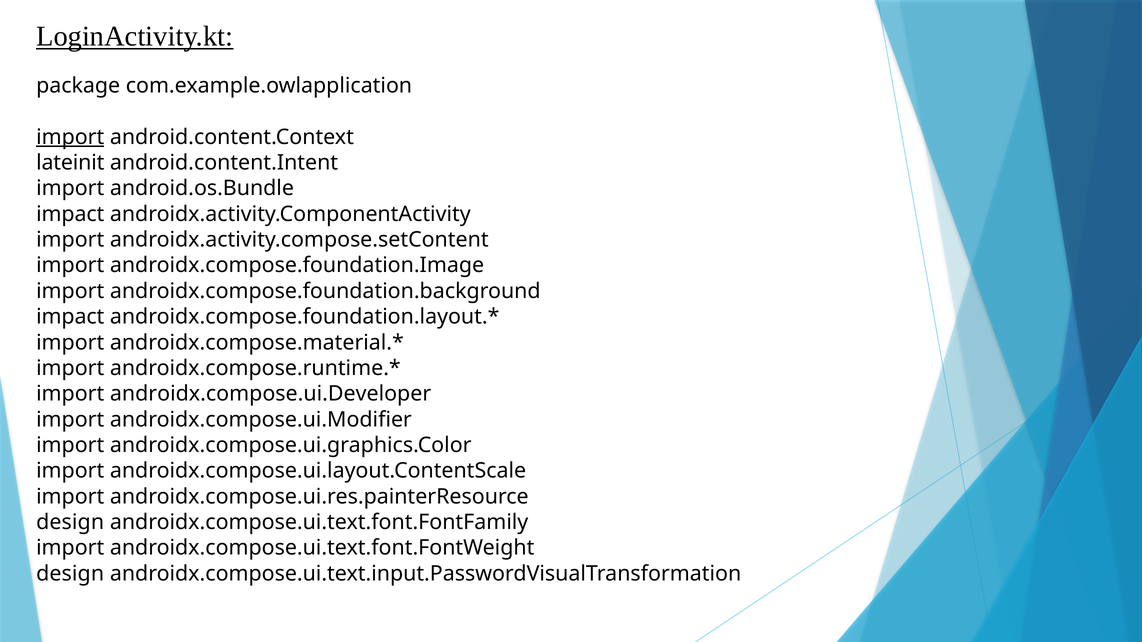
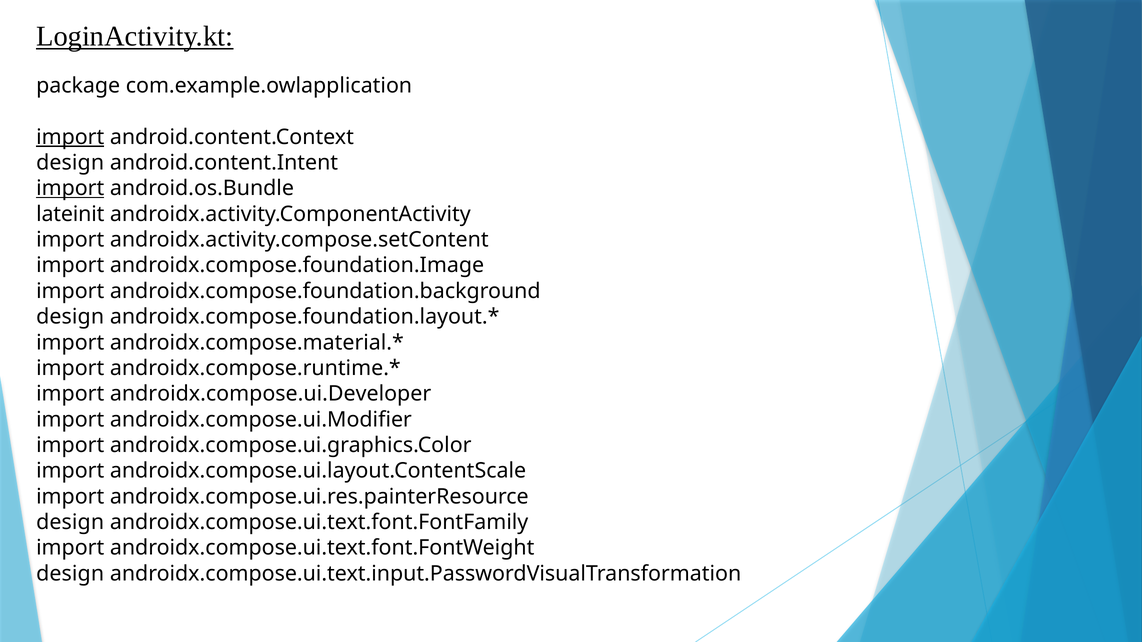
lateinit: lateinit -> design (70, 163)
import underline: none -> present (70, 188)
impact: impact -> lateinit (70, 214)
impact: impact -> design (70, 317)
